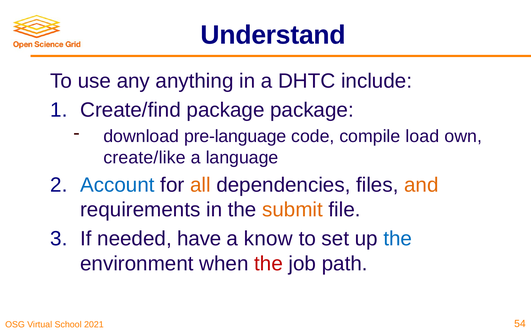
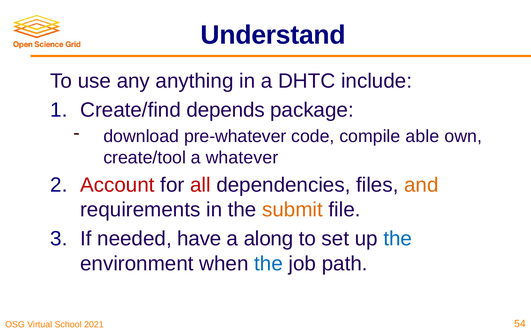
Create/find package: package -> depends (226, 110)
pre-language: pre-language -> pre-whatever (235, 136)
load: load -> able (422, 136)
create/like: create/like -> create/tool (145, 158)
language: language -> whatever (242, 158)
Account colour: blue -> red (117, 185)
all colour: orange -> red (200, 185)
know: know -> along (269, 239)
the colour: red -> blue (269, 263)
